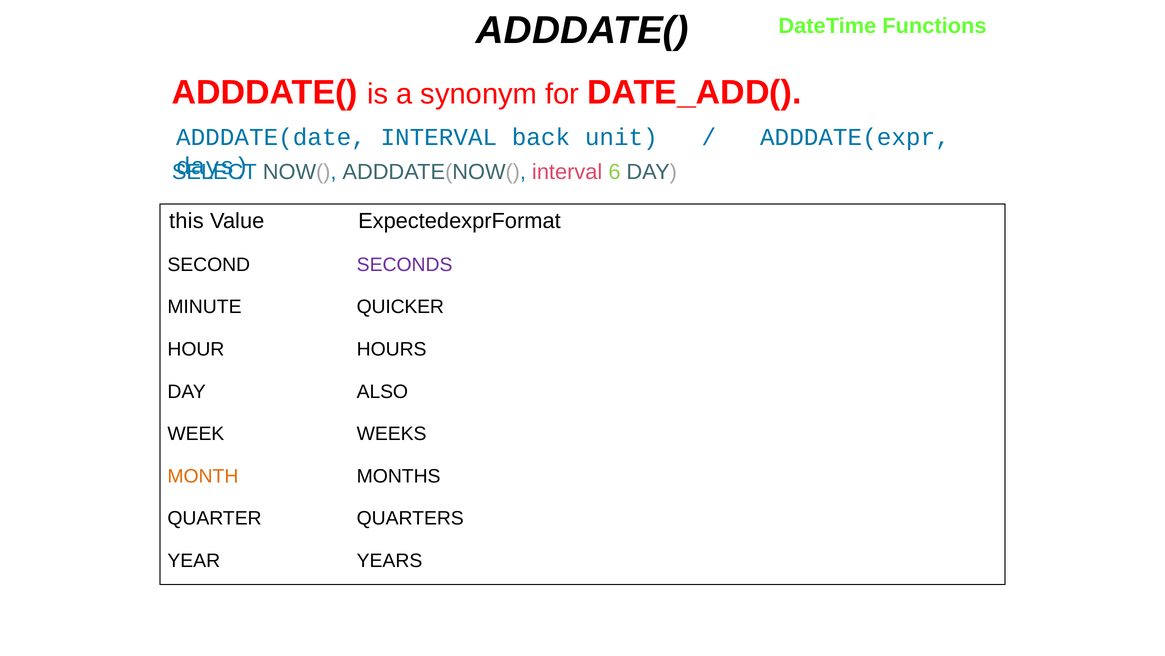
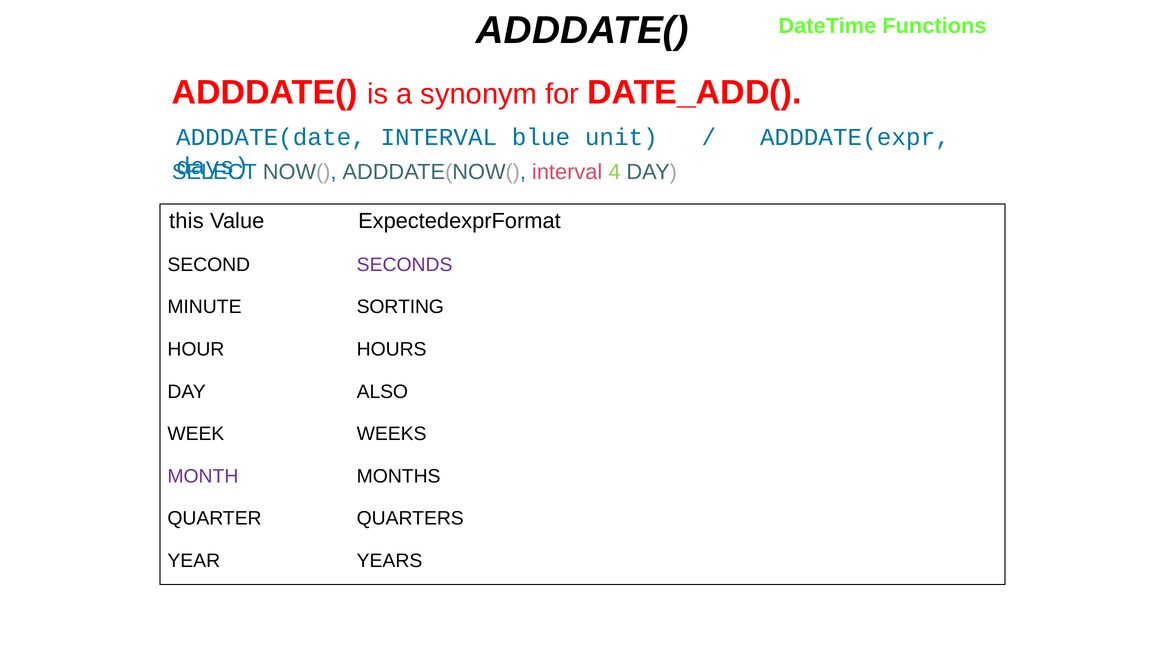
back: back -> blue (541, 137)
6: 6 -> 4 (614, 172)
QUICKER: QUICKER -> SORTING (400, 307)
MONTH colour: orange -> purple (203, 476)
